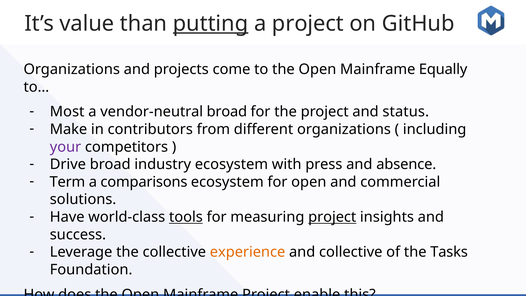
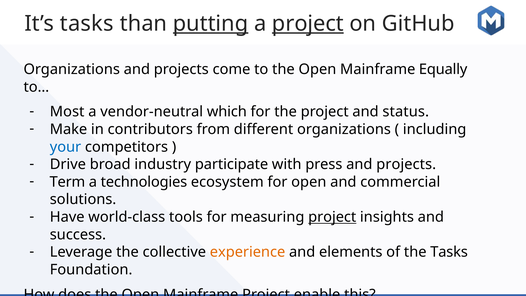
It’s value: value -> tasks (87, 24)
project underline: none -> present (308, 24)
vendor-neutral broad: broad -> which (227, 112)
your colour: purple -> blue (66, 147)
industry ecosystem: ecosystem -> participate (232, 164)
press and absence: absence -> projects (406, 164)
comparisons: comparisons -> technologies (144, 182)
tools underline: present -> none (186, 217)
and collective: collective -> elements (351, 252)
